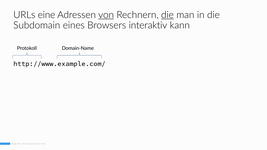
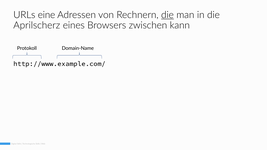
von underline: present -> none (106, 15)
Subdomain: Subdomain -> Aprilscherz (37, 25)
interaktiv: interaktiv -> zwischen (148, 25)
